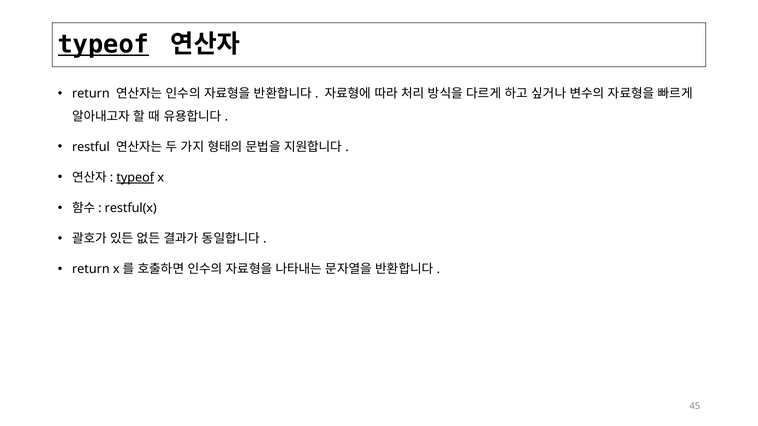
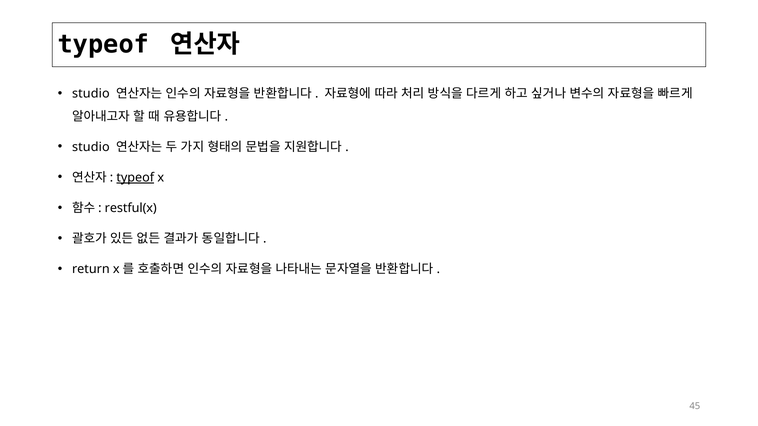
typeof underline: present -> none (103, 45)
return: return -> studio (91, 94)
restful: restful -> studio (91, 147)
